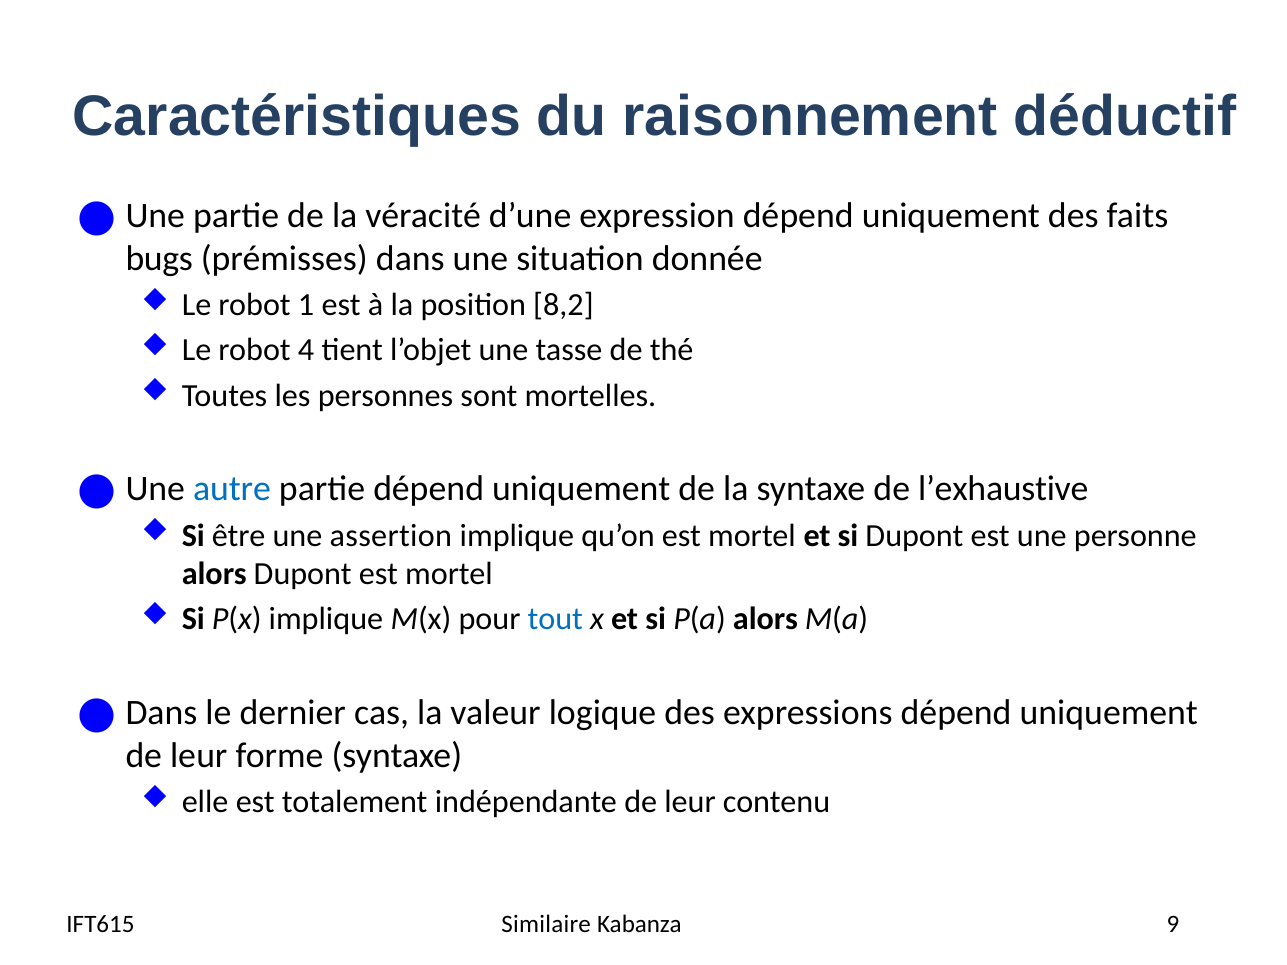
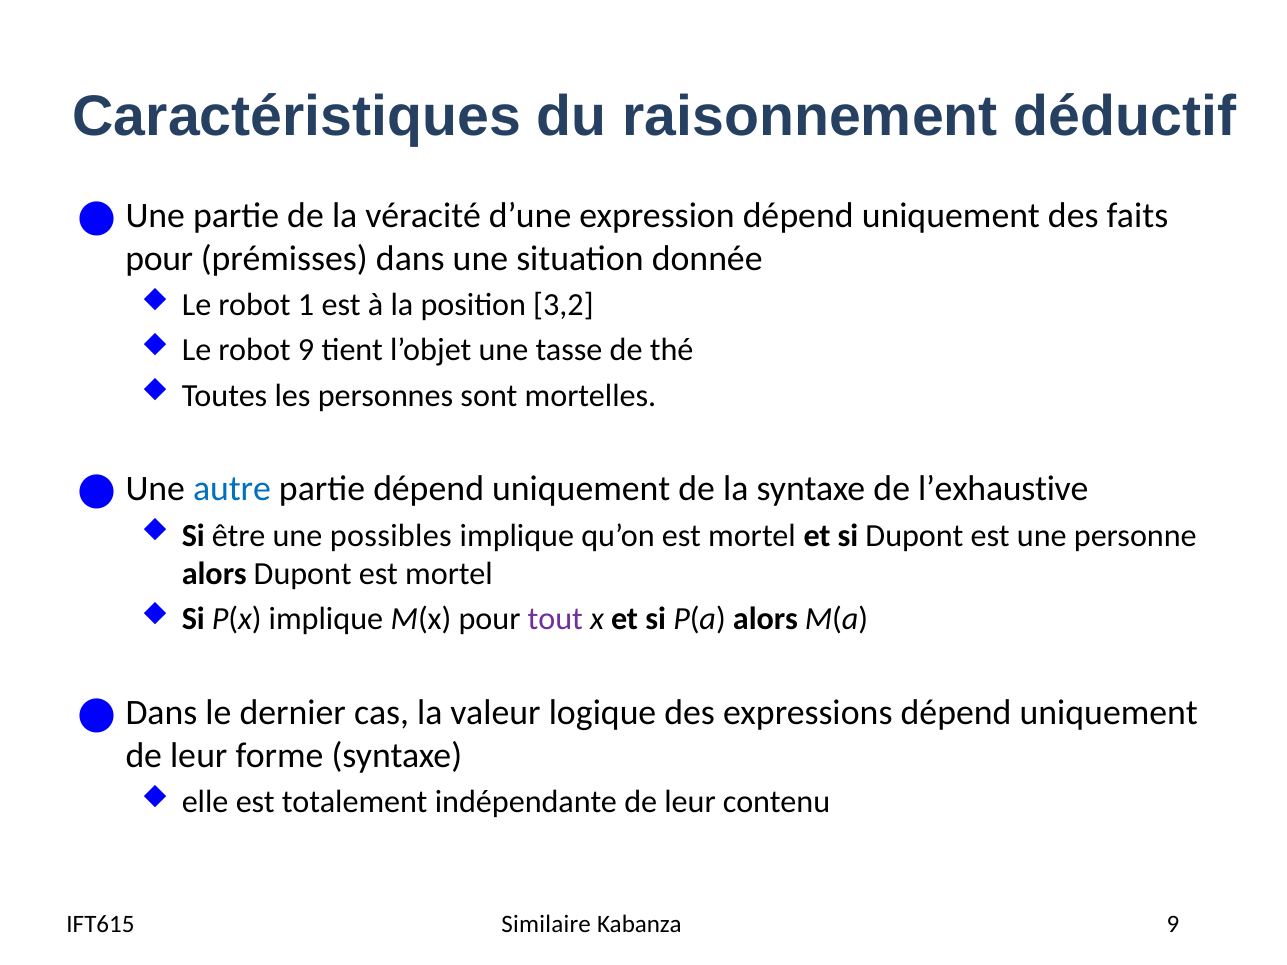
bugs: bugs -> pour (159, 258)
8,2: 8,2 -> 3,2 (563, 305)
robot 4: 4 -> 9 (306, 350)
assertion: assertion -> possibles (391, 536)
tout colour: blue -> purple (555, 619)
